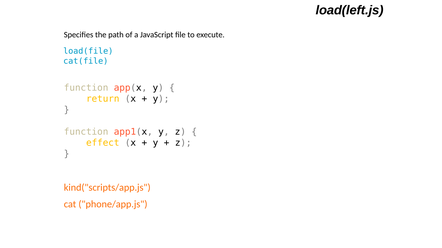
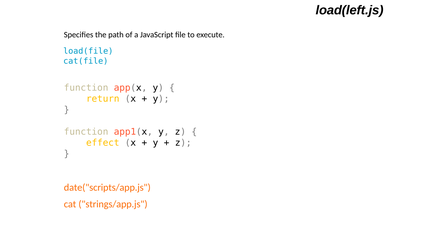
kind("scripts/app.js: kind("scripts/app.js -> date("scripts/app.js (107, 188)
phone/app.js: phone/app.js -> strings/app.js (113, 205)
